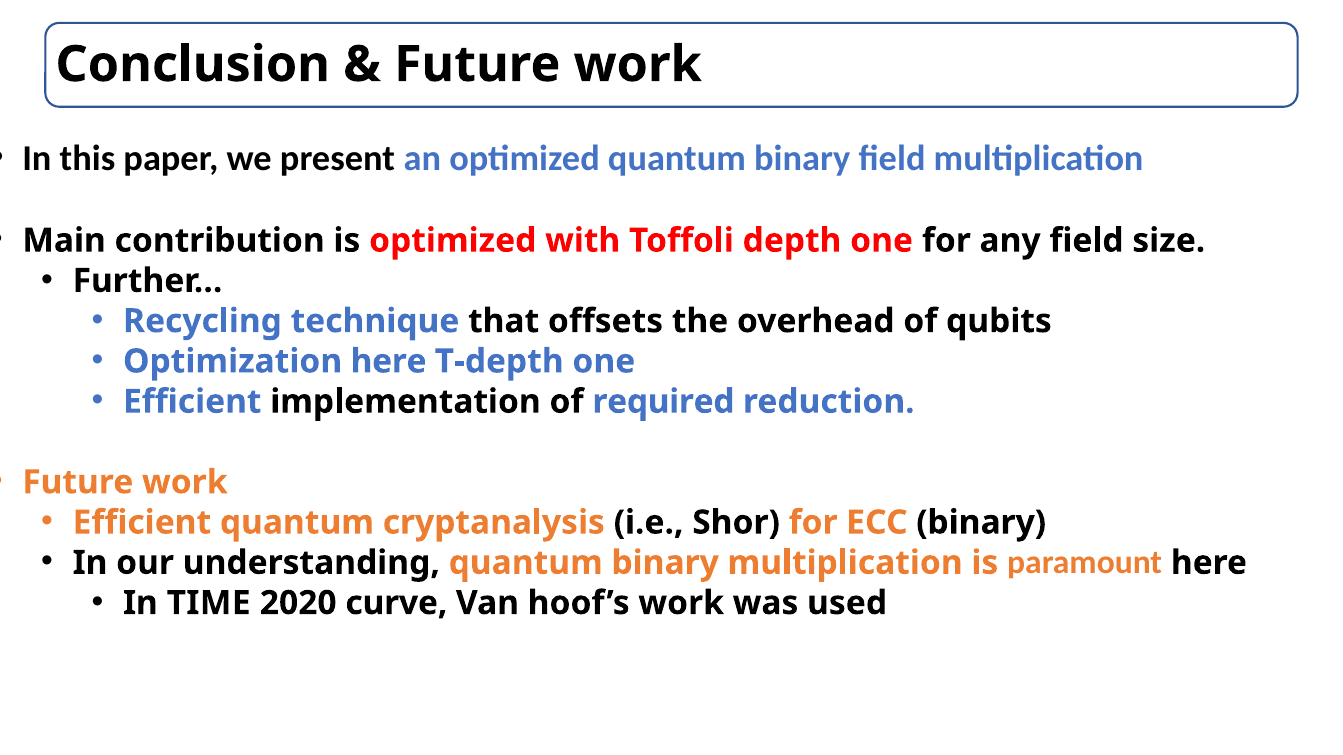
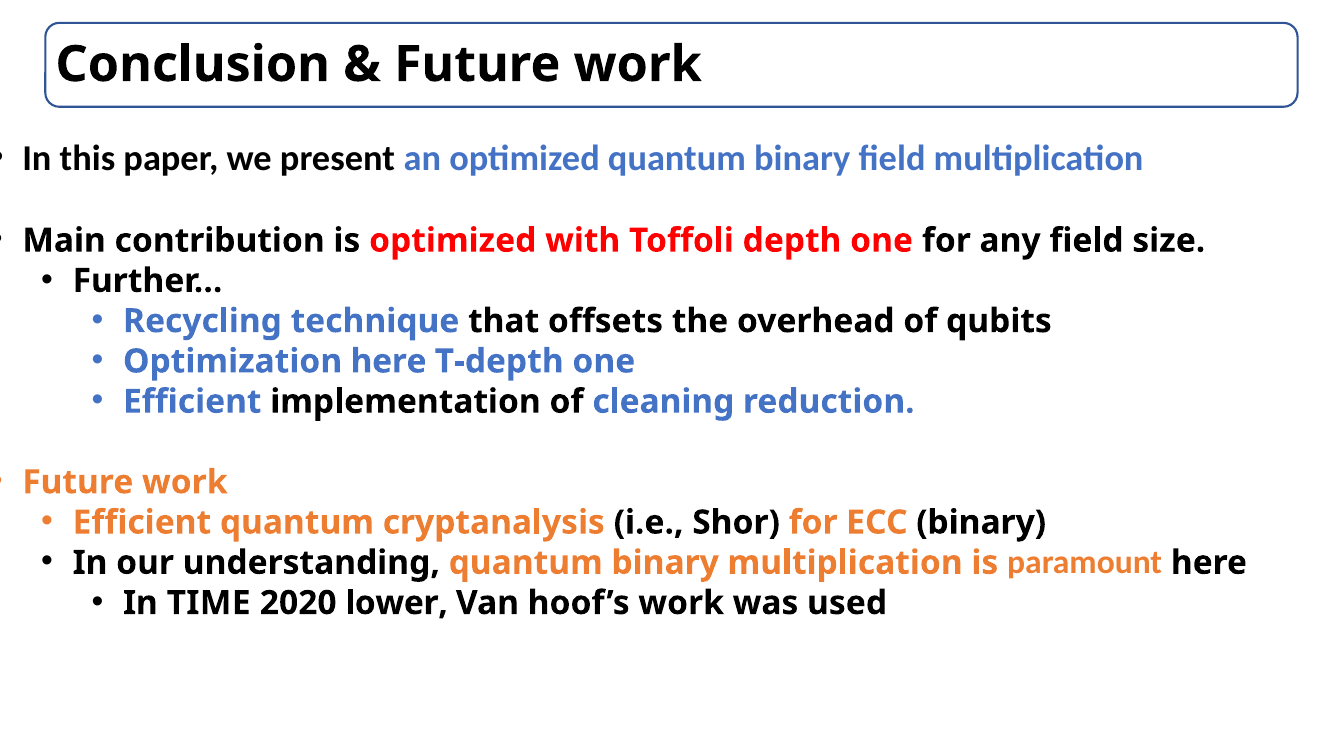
required: required -> cleaning (663, 402)
curve: curve -> lower (396, 603)
